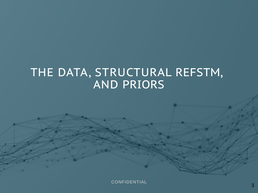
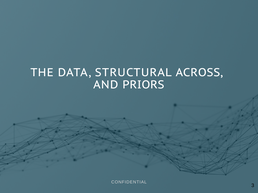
REFSTM: REFSTM -> ACROSS (199, 73)
